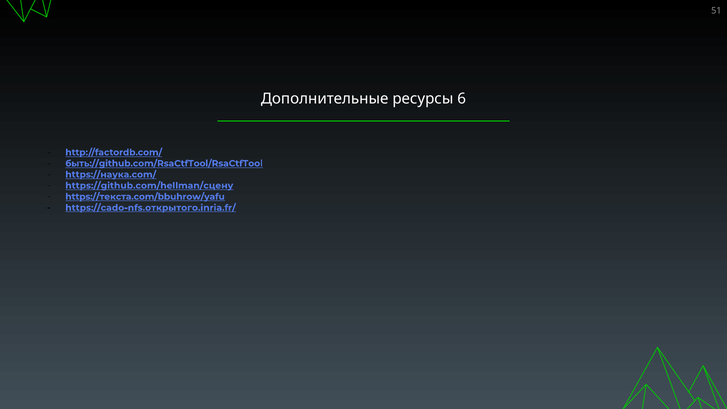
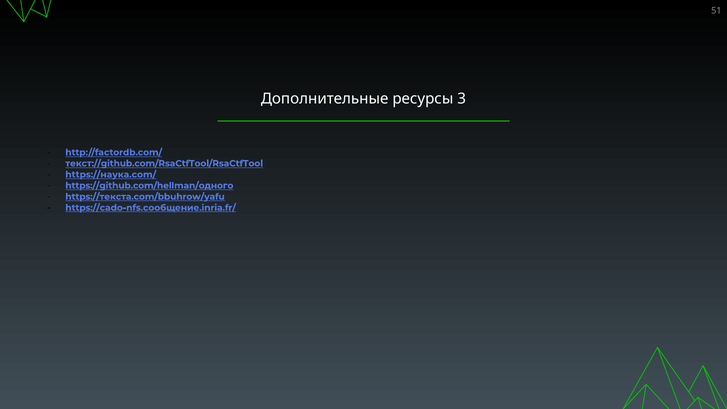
6: 6 -> 3 (462, 99)
быть://github.com/RsaCtfTool/RsaCtfTool: быть://github.com/RsaCtfTool/RsaCtfTool -> текст://github.com/RsaCtfTool/RsaCtfTool (164, 163)
https://github.com/hellman/сцену: https://github.com/hellman/сцену -> https://github.com/hellman/одного (149, 186)
https://cado-nfs.открытого.inria.fr/: https://cado-nfs.открытого.inria.fr/ -> https://cado-nfs.сообщение.inria.fr/ (151, 208)
